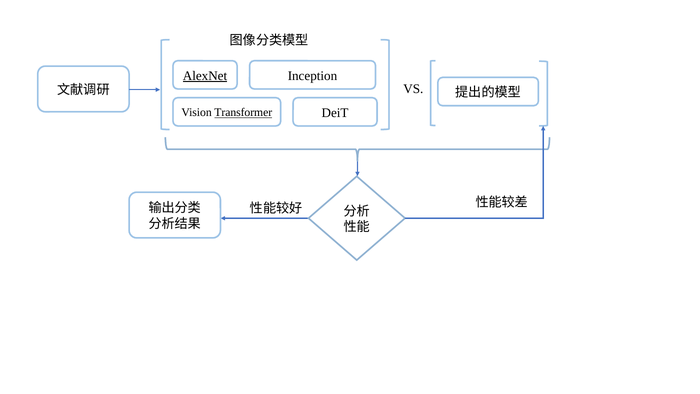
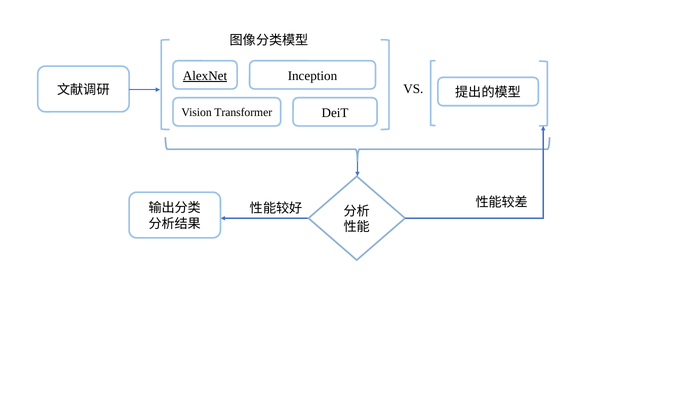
Transformer underline: present -> none (243, 113)
